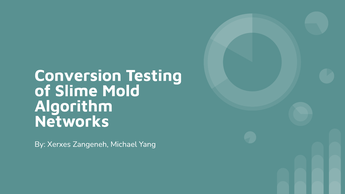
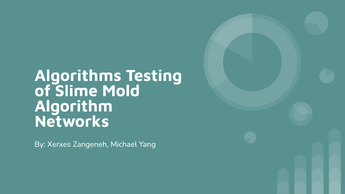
Conversion: Conversion -> Algorithms (78, 76)
